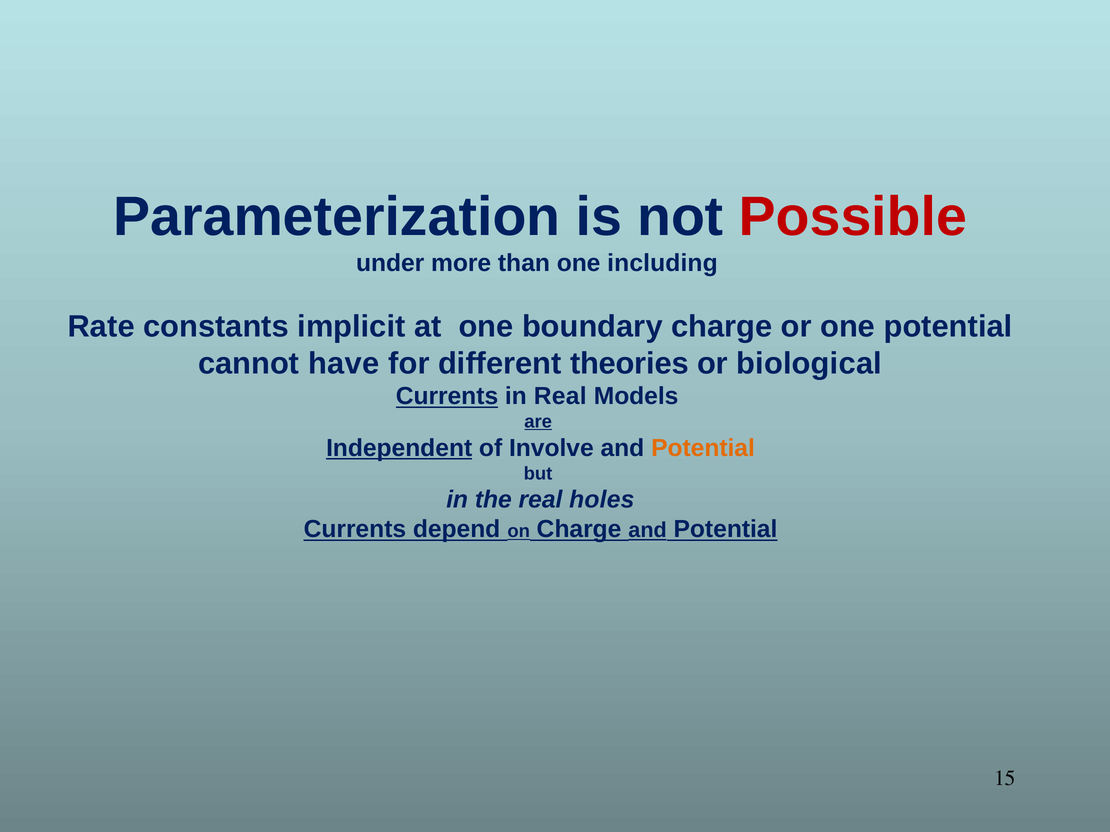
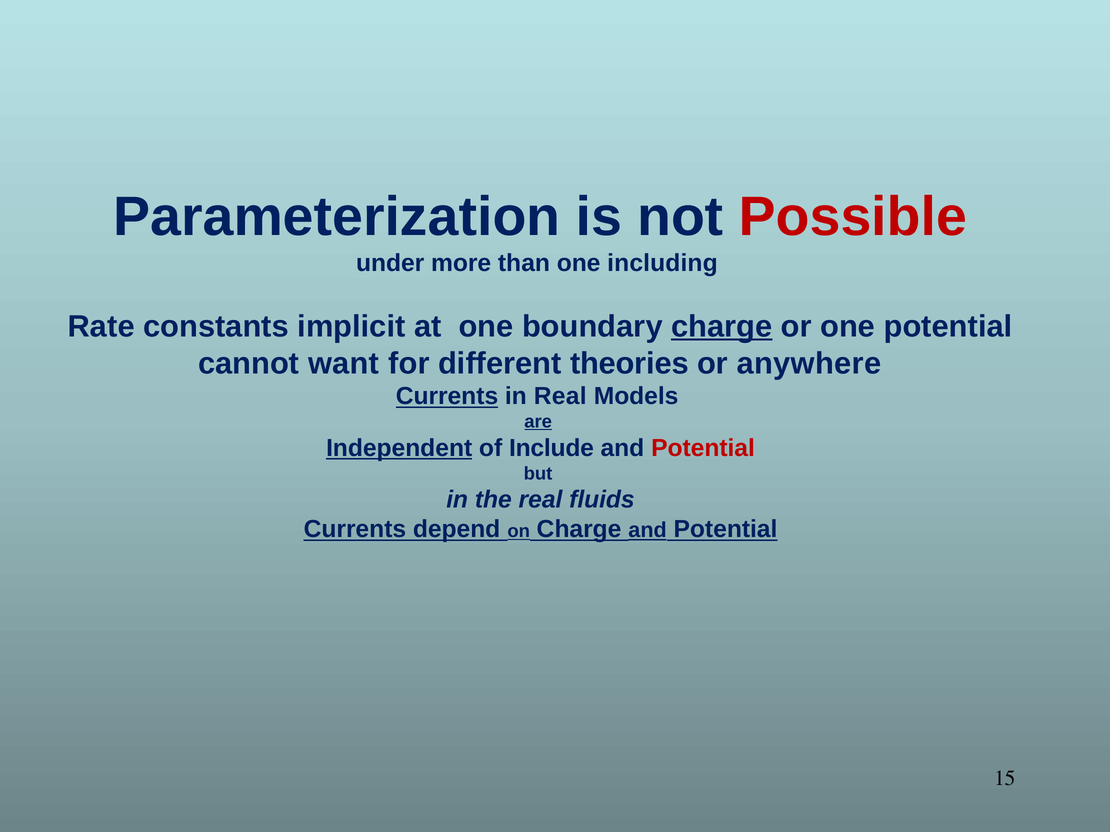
charge underline: none -> present (722, 327)
have: have -> want (344, 364)
biological: biological -> anywhere (809, 364)
Involve: Involve -> Include (551, 448)
Potential colour: orange -> red (703, 448)
holes: holes -> fluids (602, 500)
